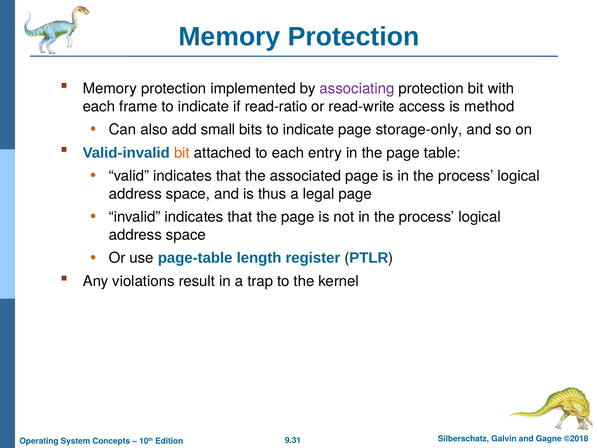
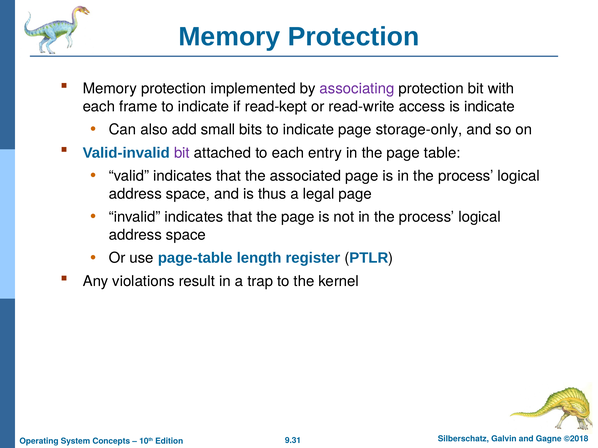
read-ratio: read-ratio -> read-kept (276, 107)
is method: method -> indicate (490, 107)
bit colour: orange -> purple (182, 153)
